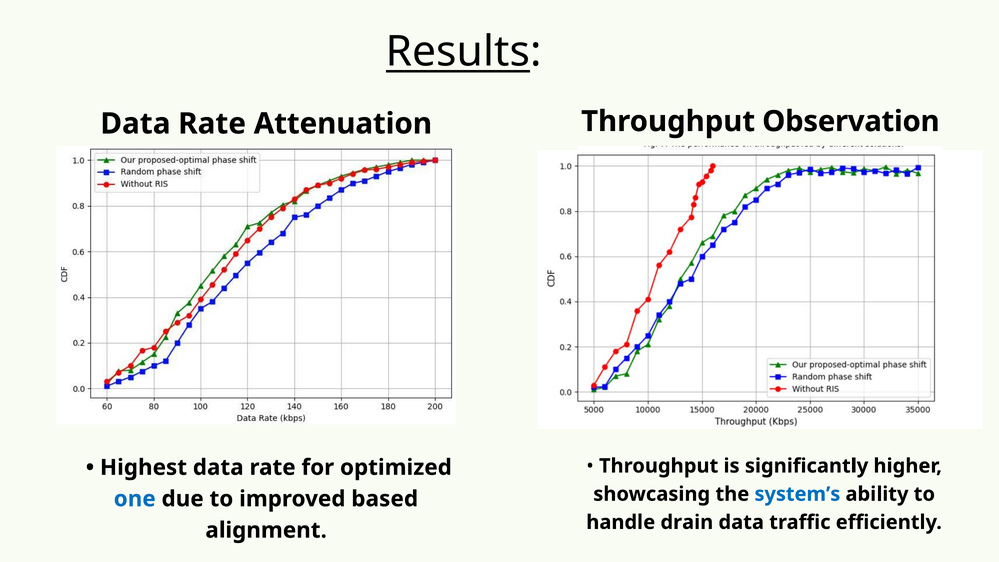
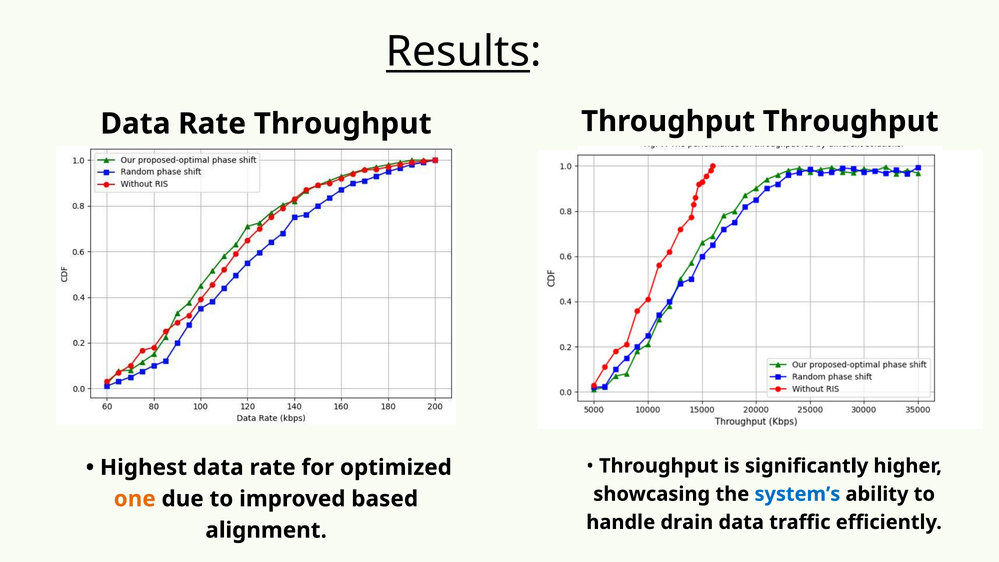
Rate Attenuation: Attenuation -> Throughput (343, 124)
Observation: Observation -> Throughput (851, 121)
one colour: blue -> orange (135, 499)
